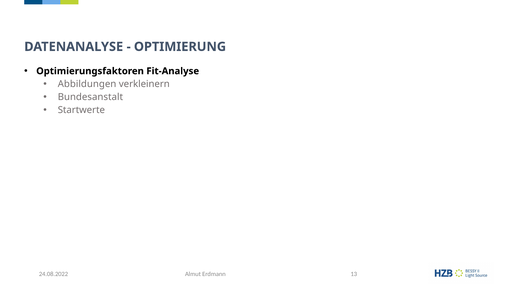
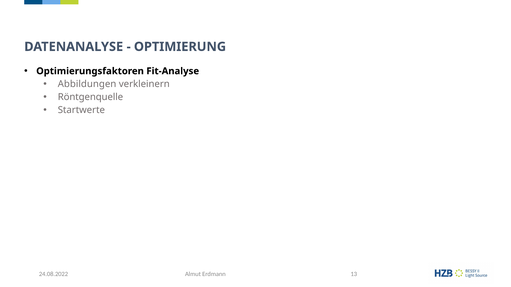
Bundesanstalt: Bundesanstalt -> Röntgenquelle (90, 97)
